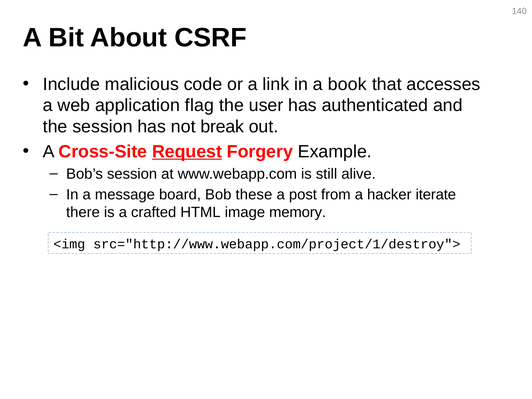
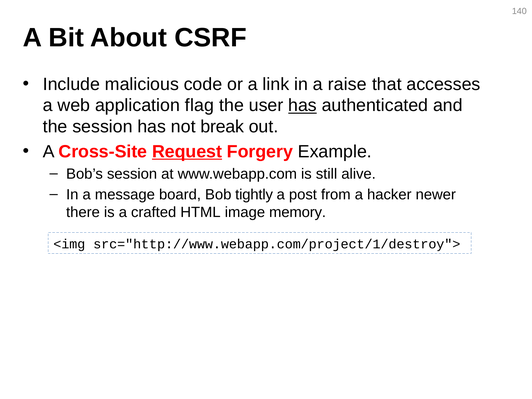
book: book -> raise (347, 84)
has underline: none -> present (303, 105)
these: these -> tightly (254, 195)
iterate: iterate -> newer (436, 195)
